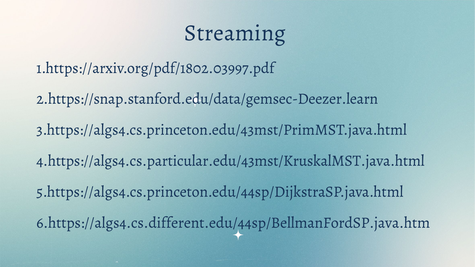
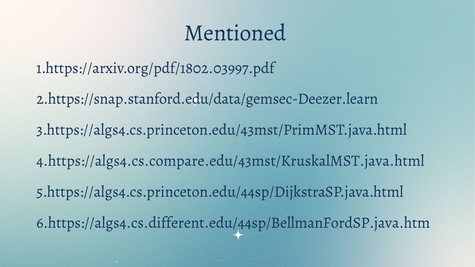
Streaming: Streaming -> Mentioned (235, 33)
4.https://algs4.cs.particular.edu/43mst/KruskalMST.java.html: 4.https://algs4.cs.particular.edu/43mst/KruskalMST.java.html -> 4.https://algs4.cs.compare.edu/43mst/KruskalMST.java.html (230, 161)
